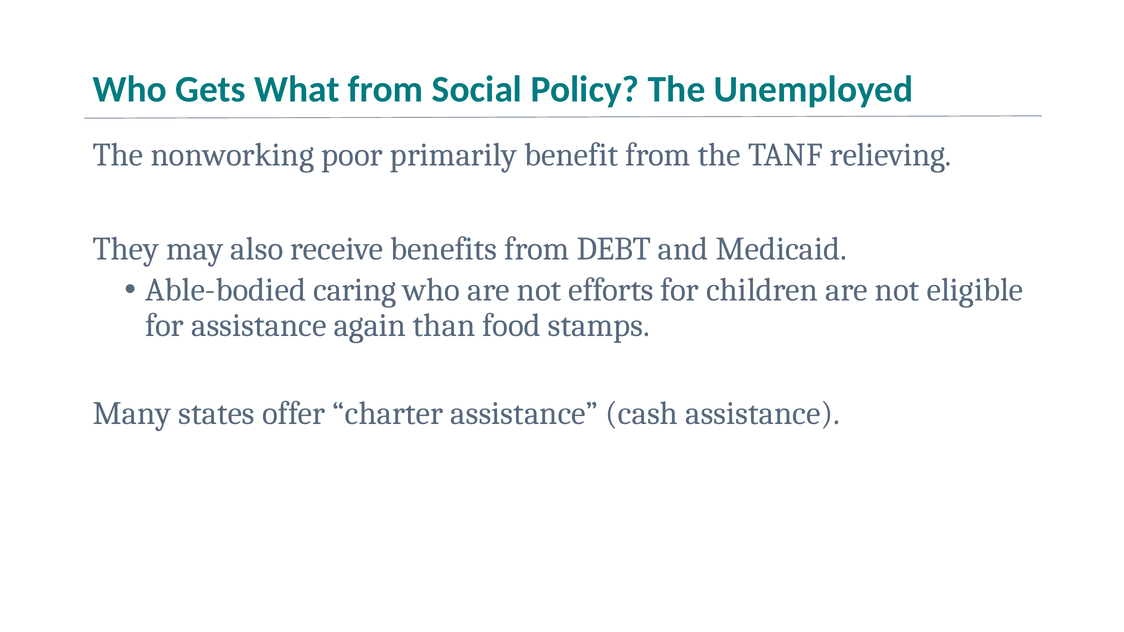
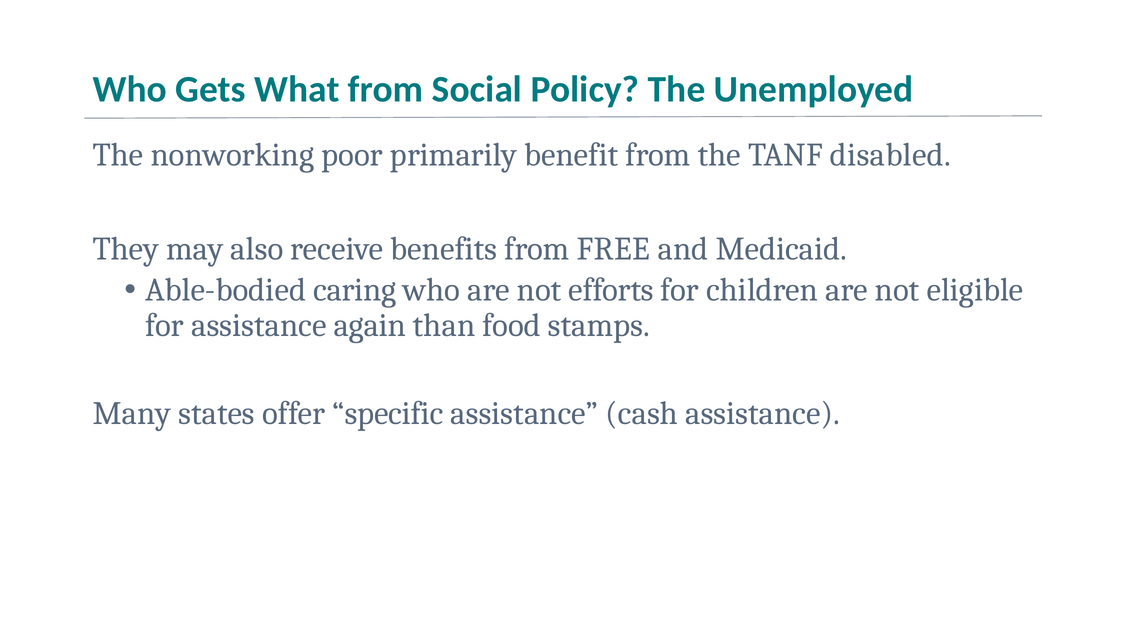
relieving: relieving -> disabled (891, 155)
DEBT: DEBT -> FREE (614, 249)
charter: charter -> specific (388, 414)
